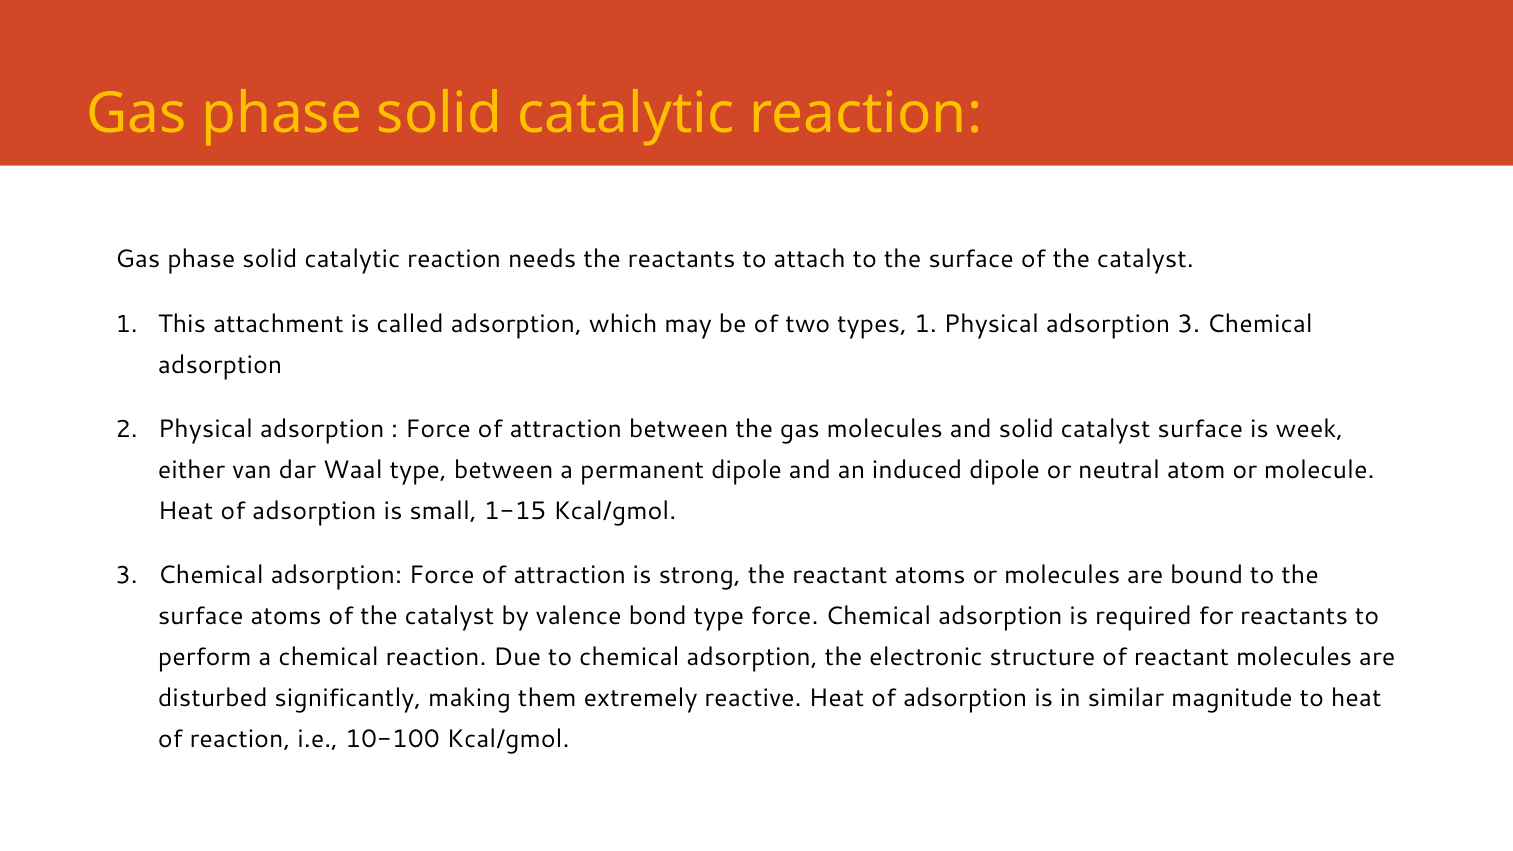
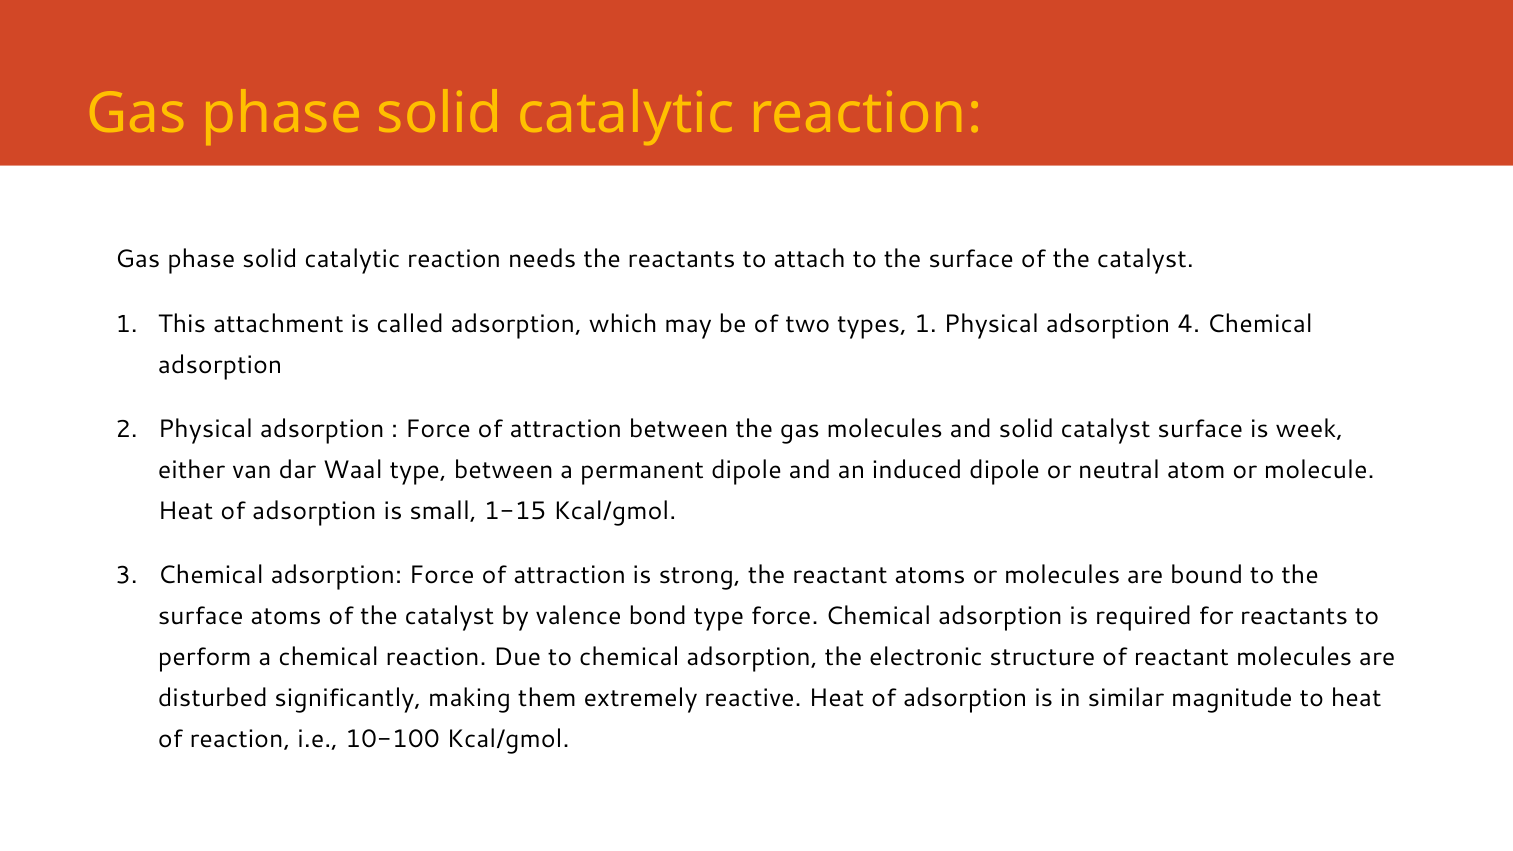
adsorption 3: 3 -> 4 (1189, 324)
